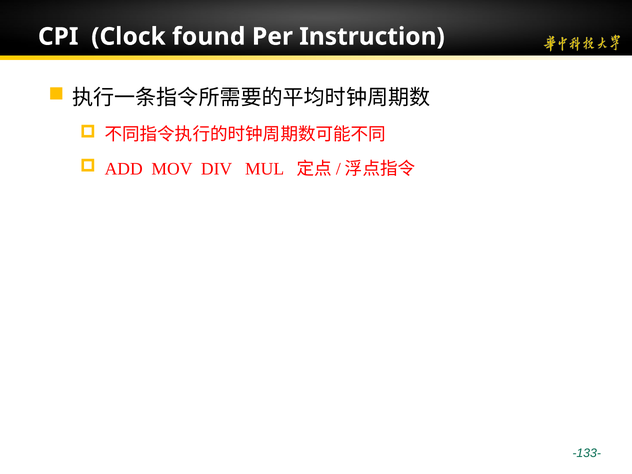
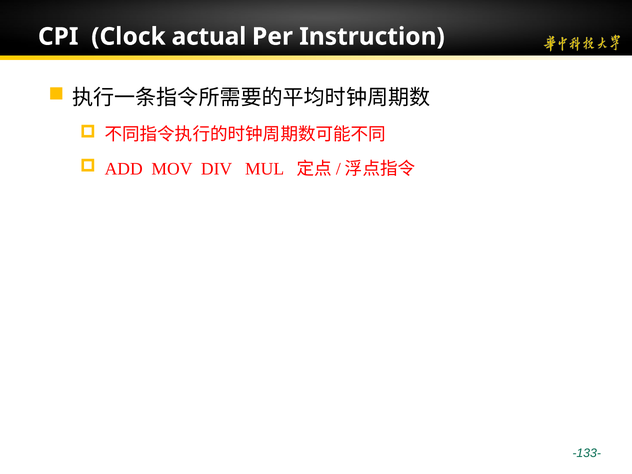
found: found -> actual (209, 37)
